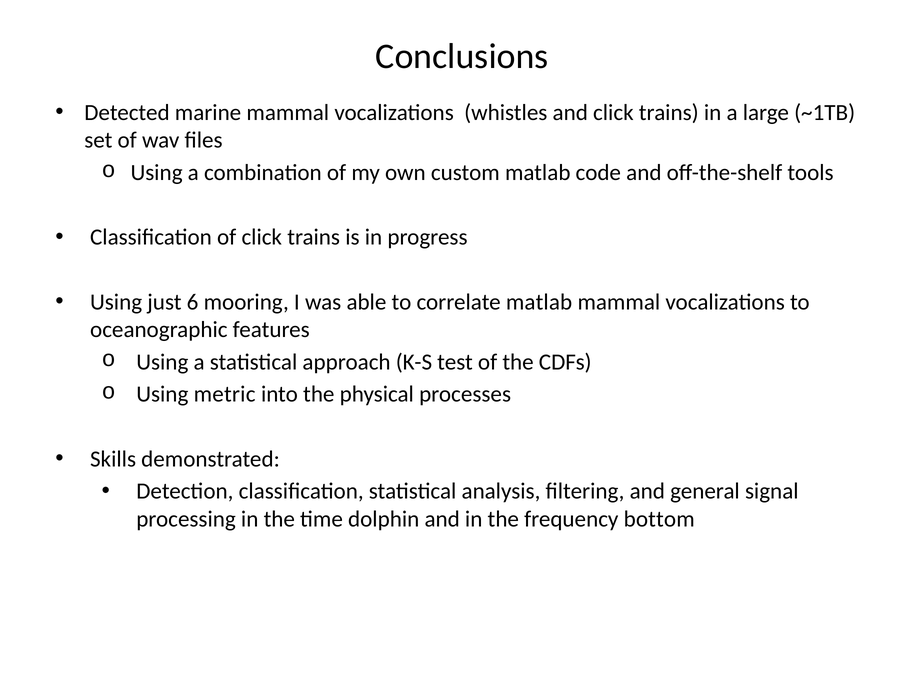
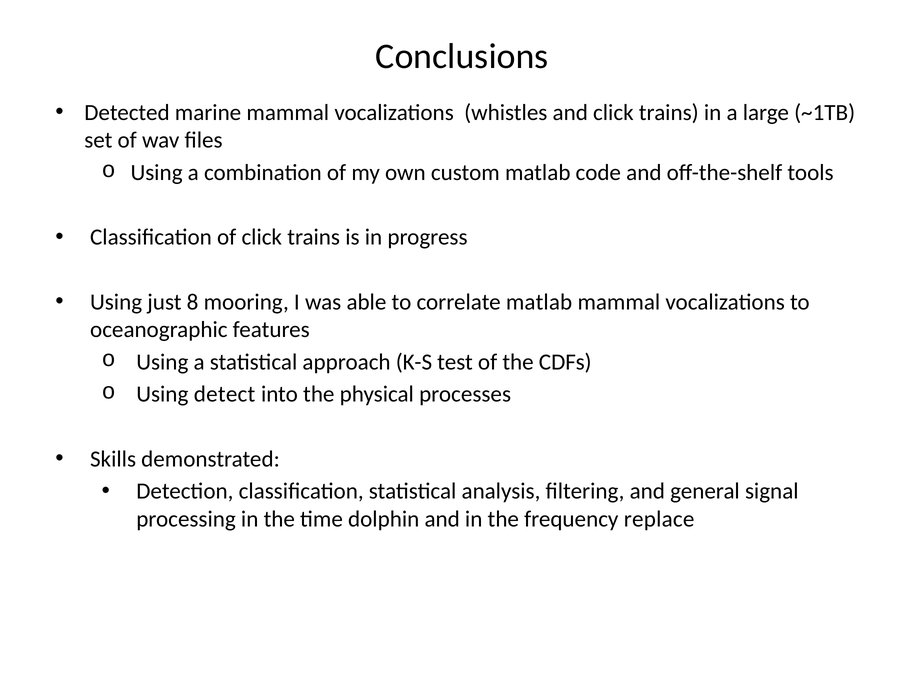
6: 6 -> 8 (193, 302)
metric: metric -> detect (225, 394)
bottom: bottom -> replace (659, 519)
